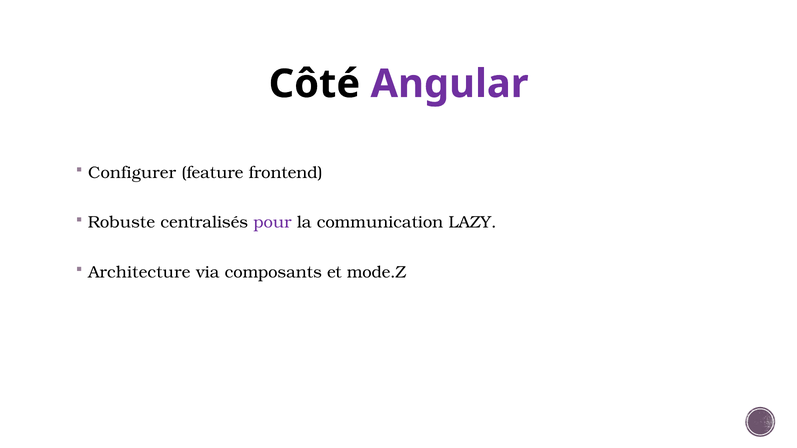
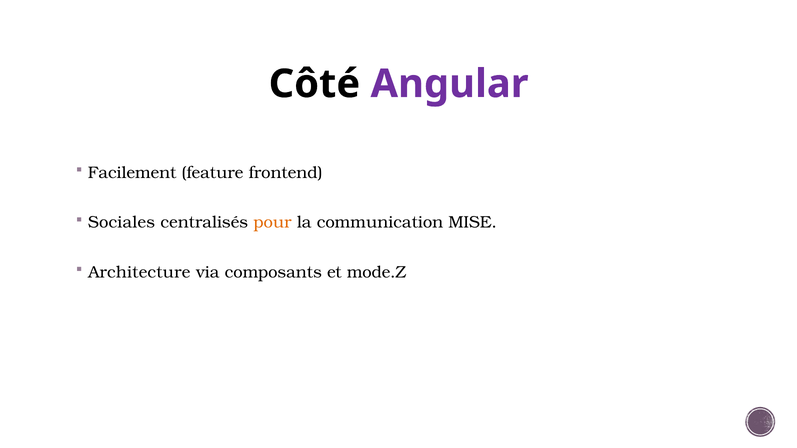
Configurer: Configurer -> Facilement (132, 173)
Robuste: Robuste -> Sociales (121, 223)
pour colour: purple -> orange (272, 223)
LAZY: LAZY -> MISE (473, 223)
